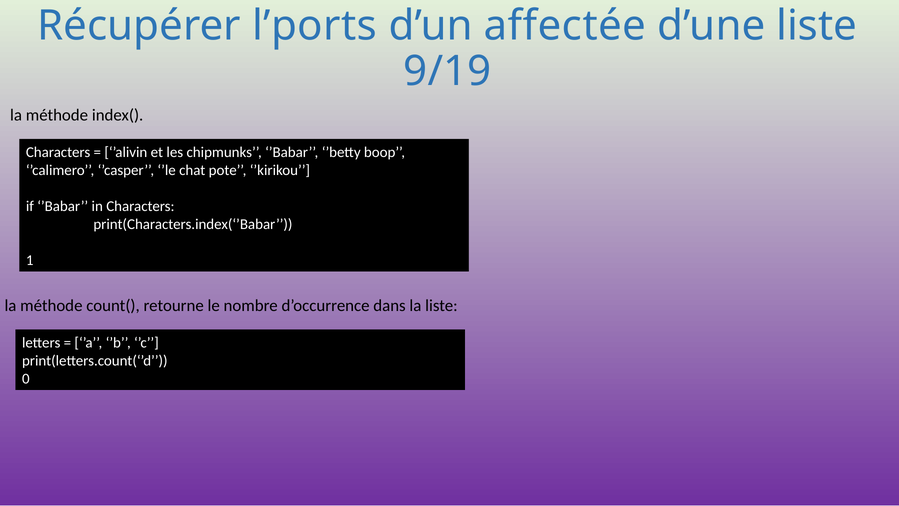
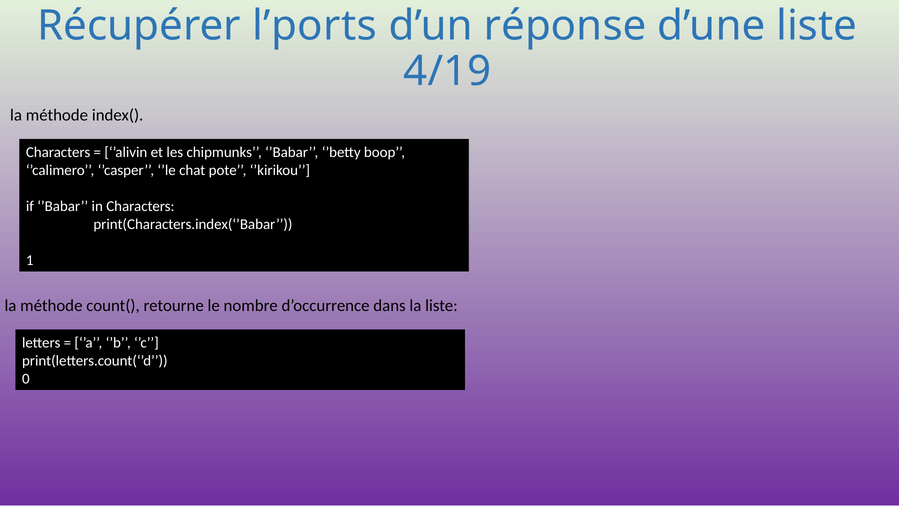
affectée: affectée -> réponse (565, 26)
9/19: 9/19 -> 4/19 (447, 71)
